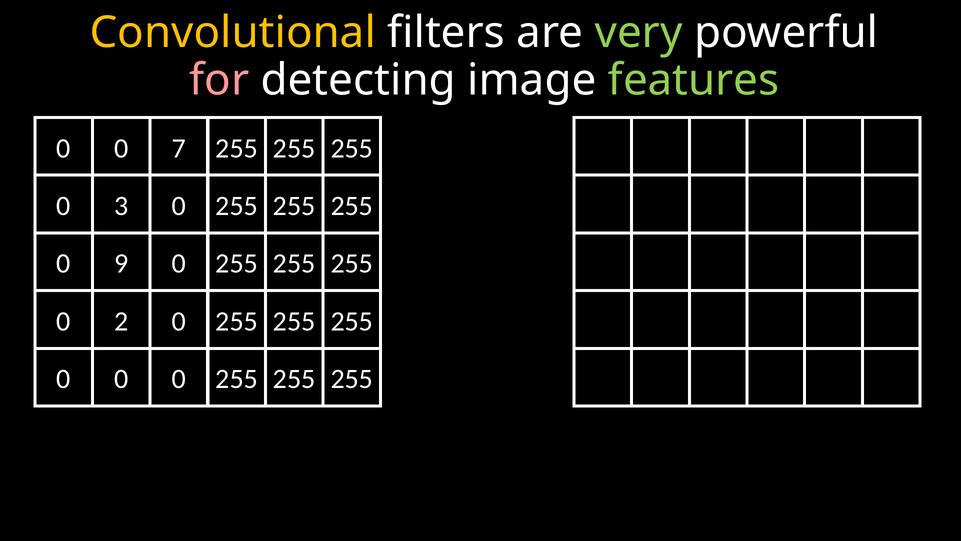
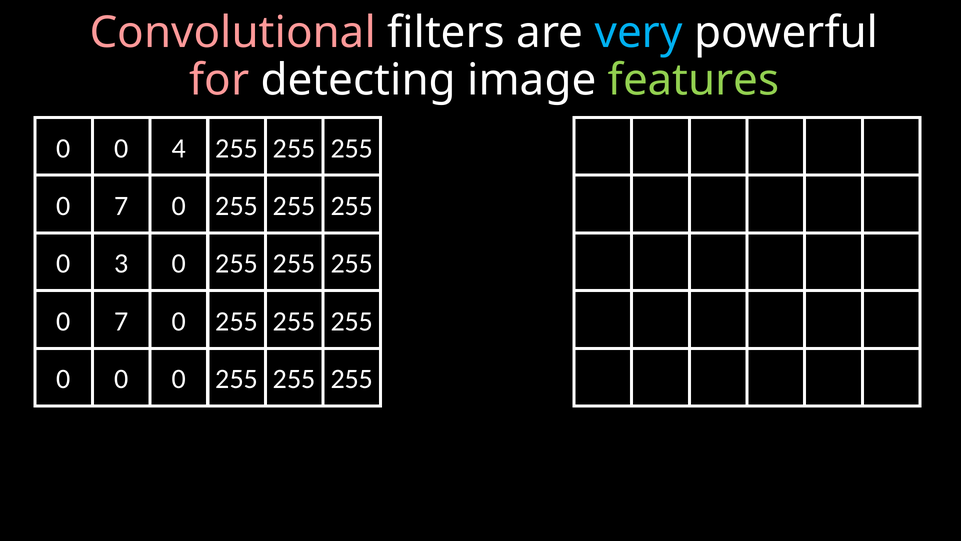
Convolutional colour: yellow -> pink (233, 33)
very colour: light green -> light blue (639, 33)
7: 7 -> 4 (179, 148)
3: 3 -> 7 (121, 206)
9: 9 -> 3 (121, 263)
2: 2 -> 7 (121, 321)
